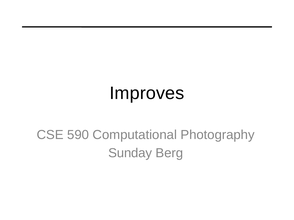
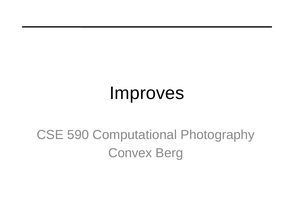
Sunday: Sunday -> Convex (130, 153)
